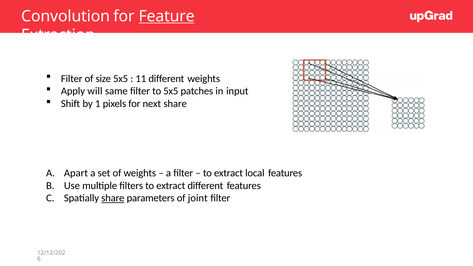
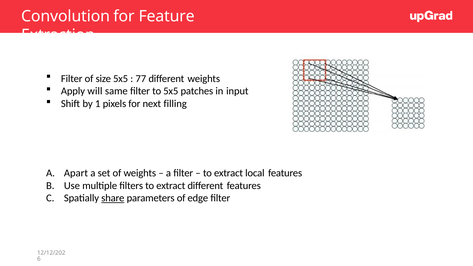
Feature underline: present -> none (167, 16)
11: 11 -> 77 (141, 79)
next share: share -> filling (175, 104)
joint: joint -> edge (198, 198)
